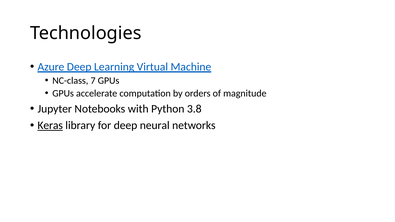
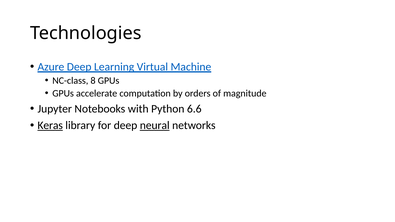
7: 7 -> 8 (93, 81)
3.8: 3.8 -> 6.6 (194, 109)
neural underline: none -> present (155, 126)
